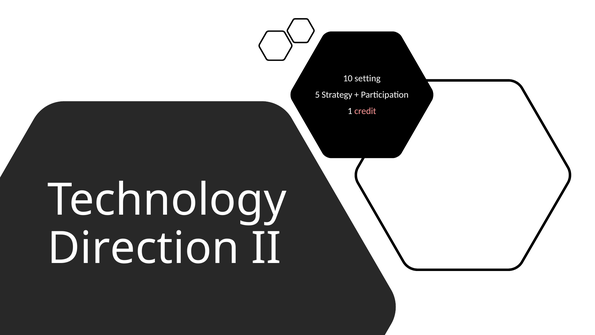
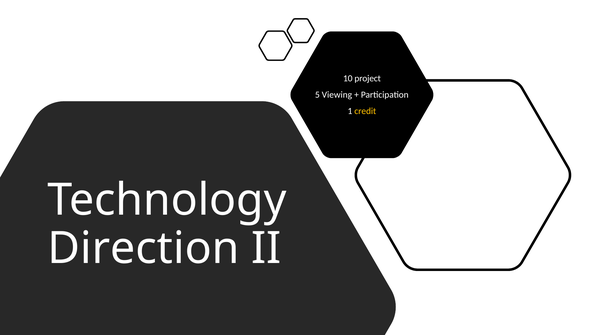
setting: setting -> project (368, 78)
Strategy: Strategy -> Viewing (337, 95)
credit colour: pink -> yellow (365, 111)
